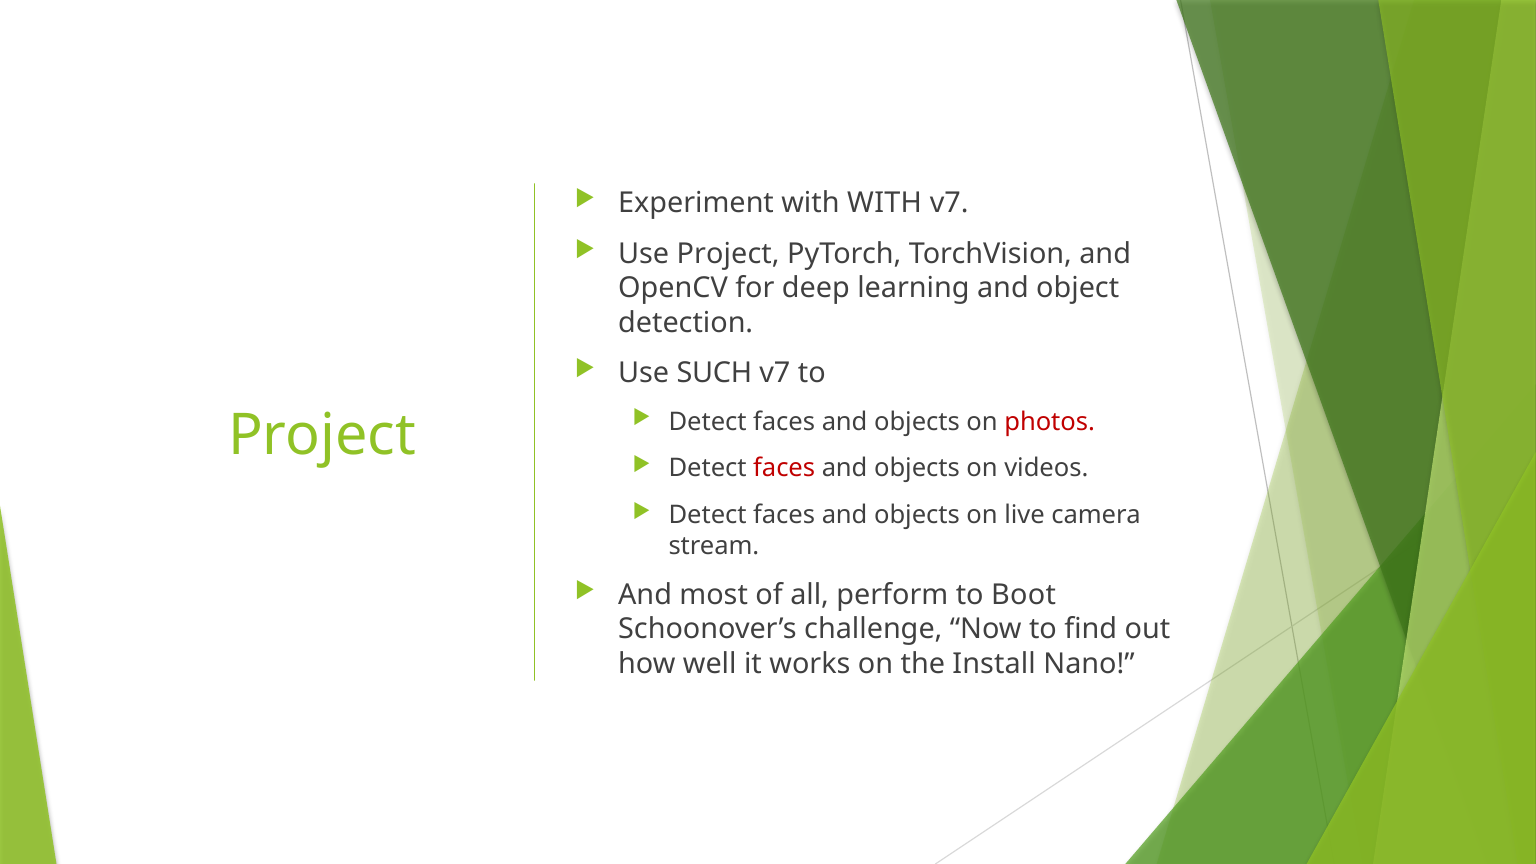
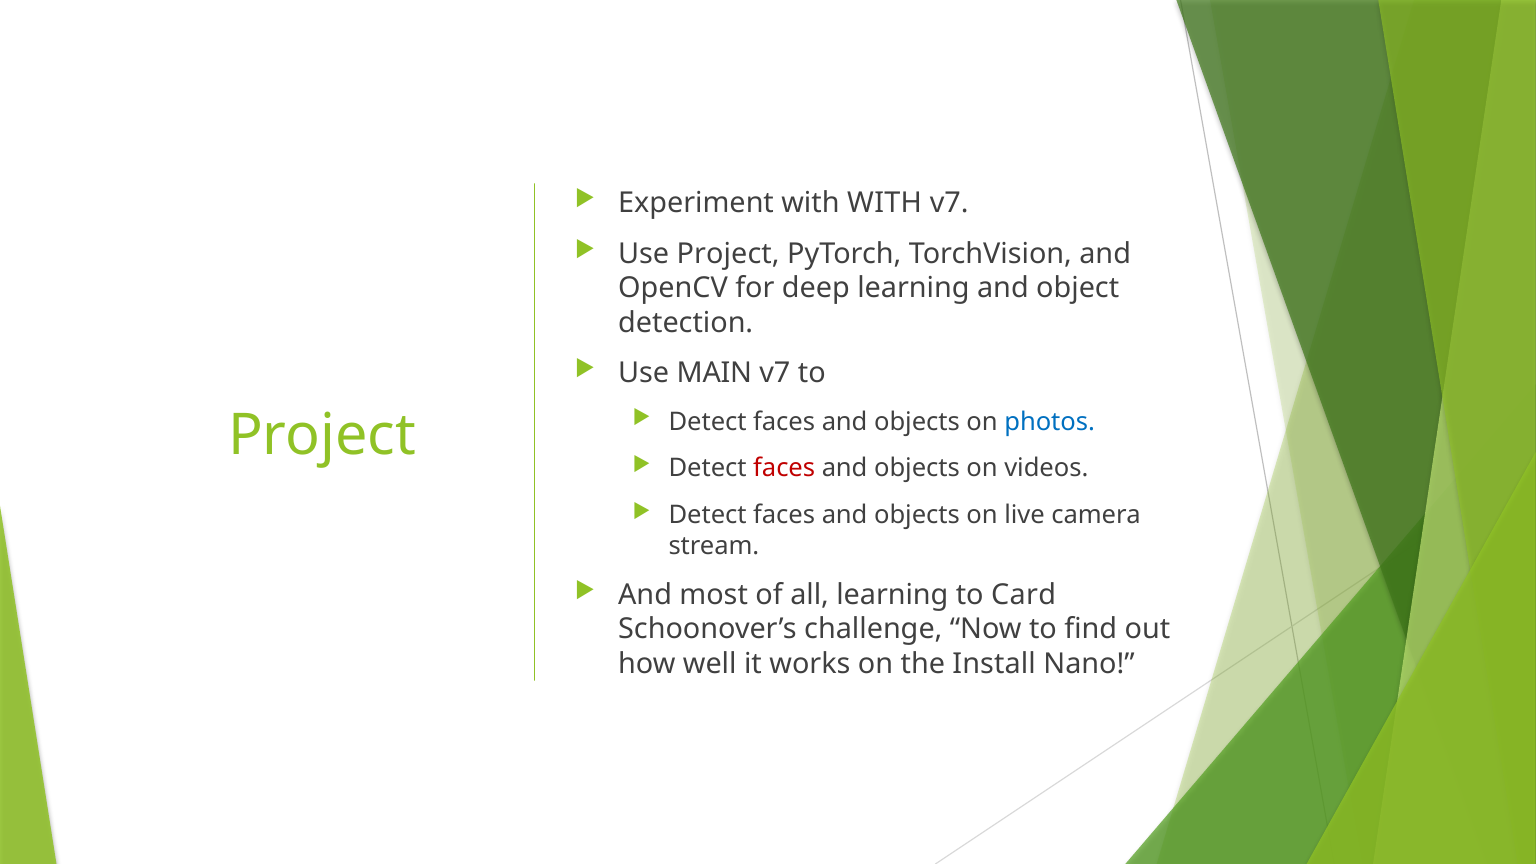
SUCH: SUCH -> MAIN (714, 373)
photos colour: red -> blue (1050, 422)
all perform: perform -> learning (892, 595)
Boot: Boot -> Card (1024, 595)
